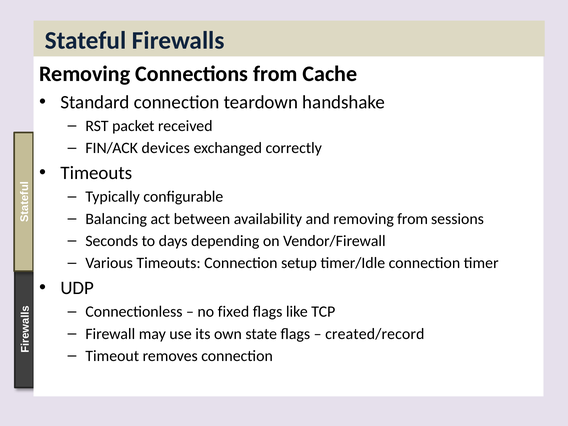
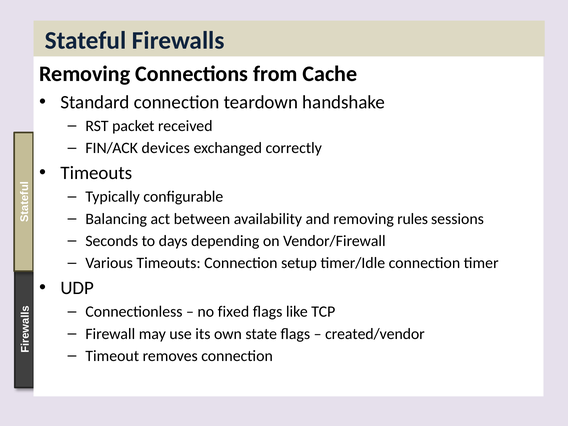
removing from: from -> rules (413, 219)
created/record: created/record -> created/vendor (375, 334)
